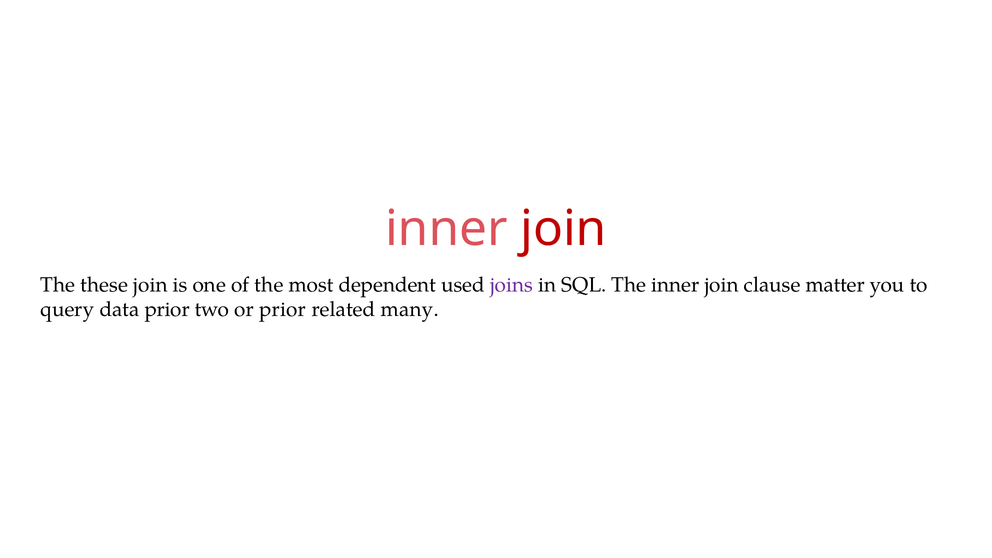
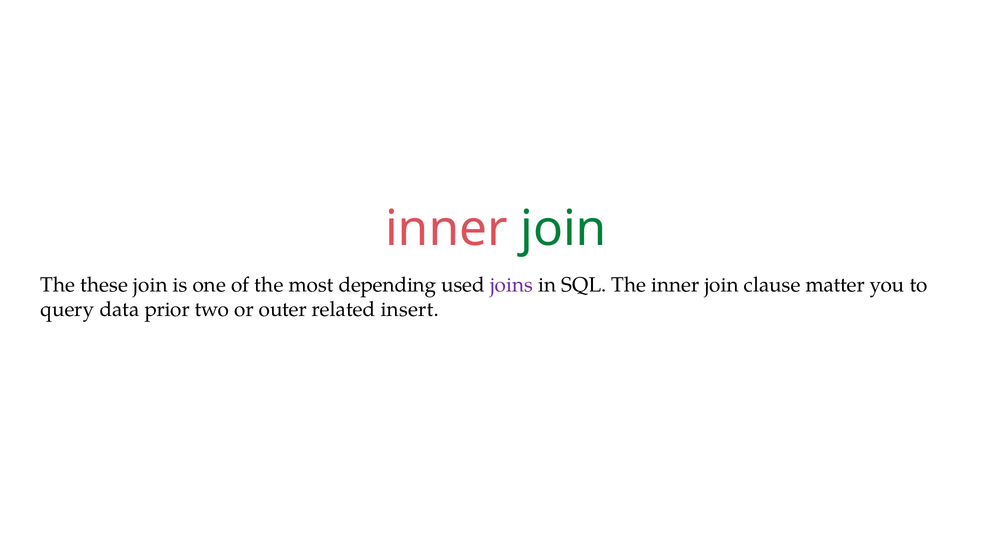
join colour: red -> green (564, 229)
dependent: dependent -> depending (387, 285)
or prior: prior -> outer (283, 309)
many: many -> insert (410, 309)
